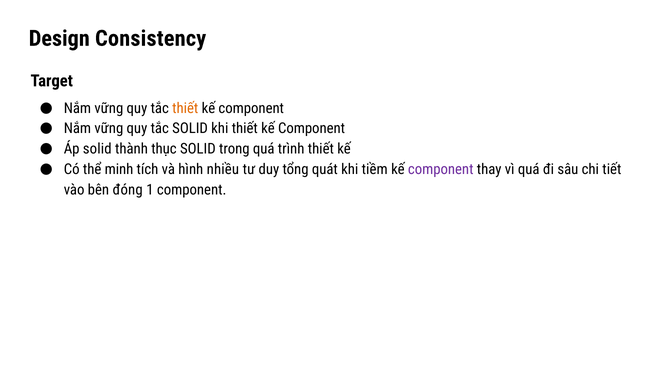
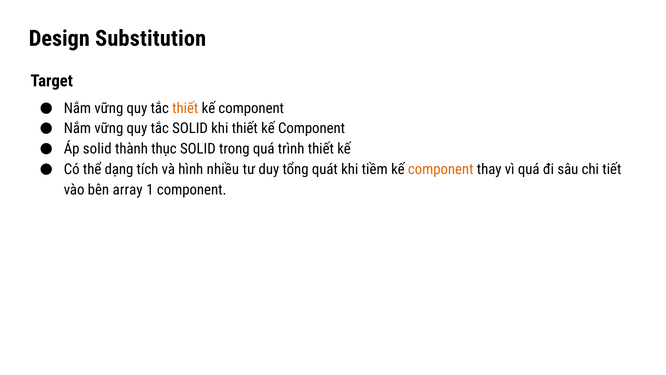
Consistency: Consistency -> Substitution (151, 38)
minh: minh -> dạng (119, 169)
component colour: purple -> orange (441, 169)
đóng: đóng -> array (128, 190)
